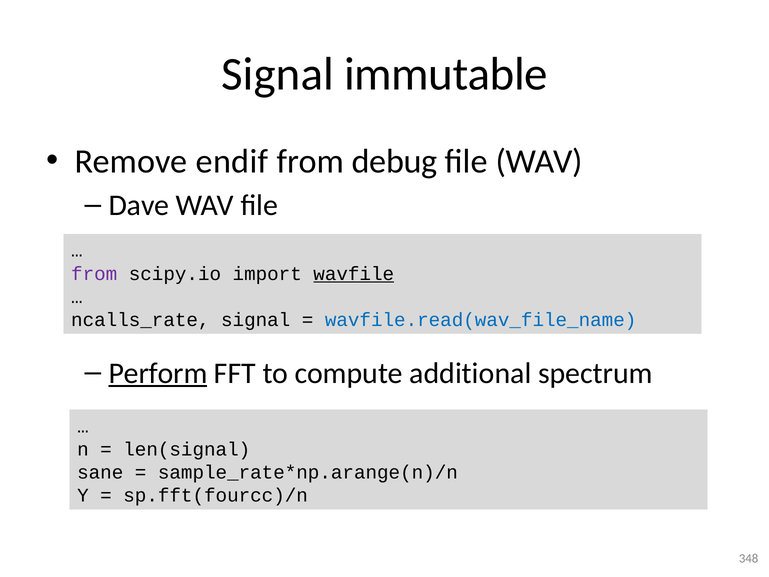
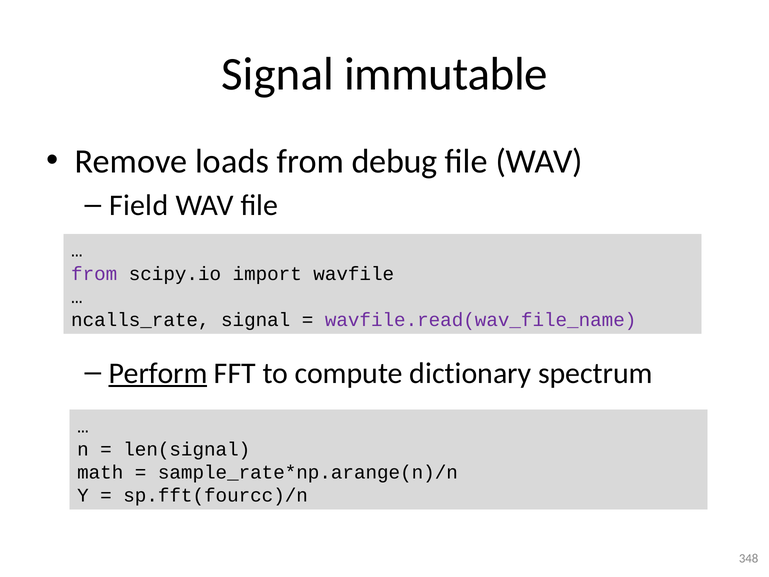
endif: endif -> loads (232, 161)
Dave: Dave -> Field (139, 205)
wavfile underline: present -> none (354, 274)
wavfile.read(wav_file_name colour: blue -> purple (481, 320)
additional: additional -> dictionary (470, 373)
sane: sane -> math (100, 472)
